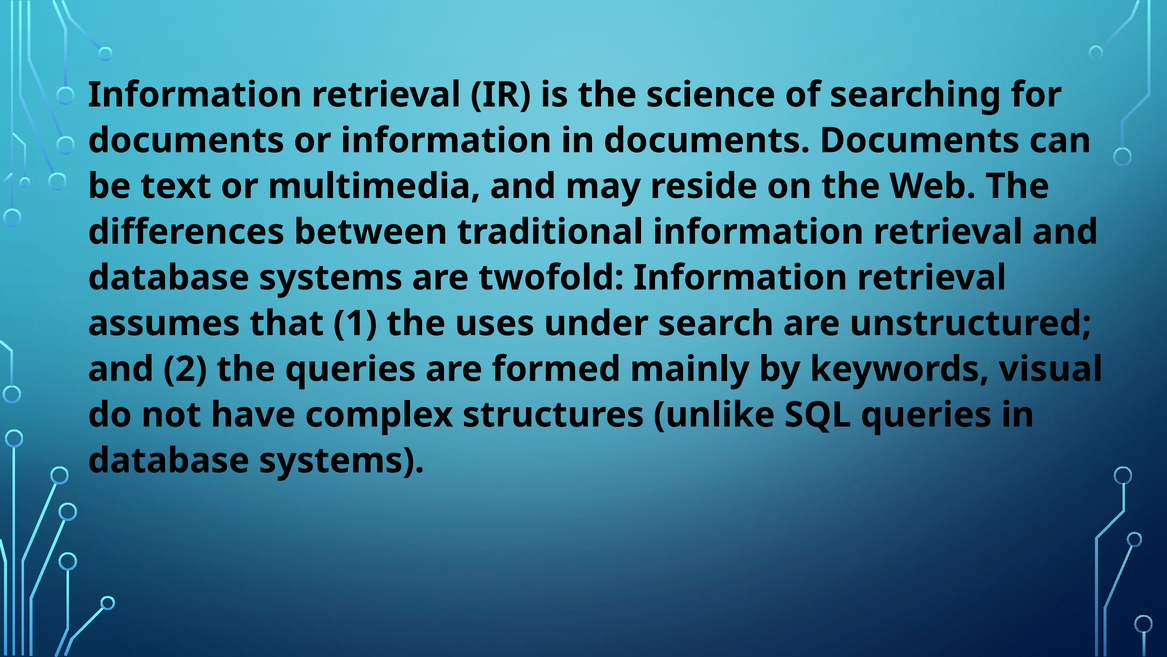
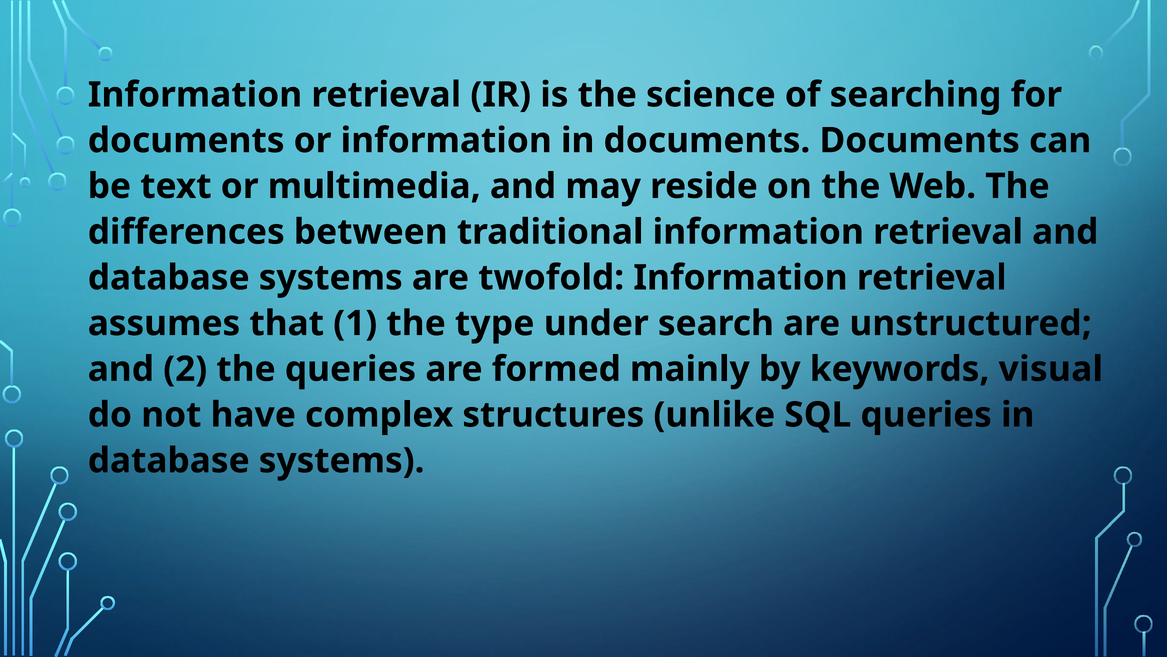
uses: uses -> type (495, 323)
